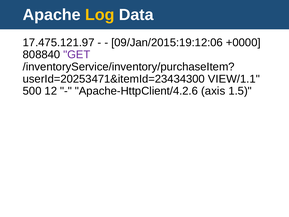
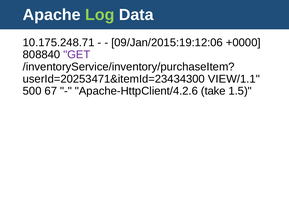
Log colour: yellow -> light green (100, 15)
17.475.121.97: 17.475.121.97 -> 10.175.248.71 (59, 42)
12: 12 -> 67 (51, 91)
axis: axis -> take (213, 91)
